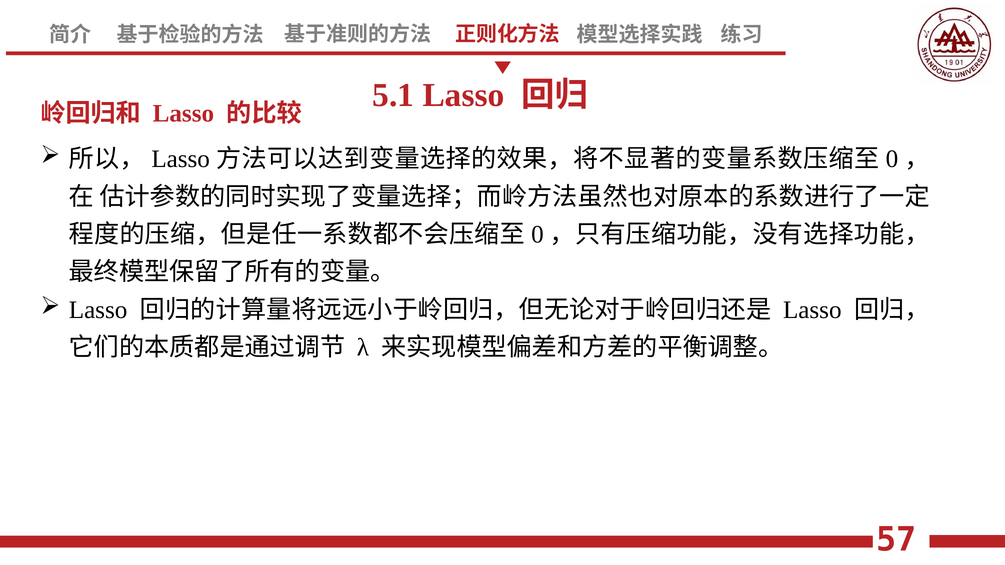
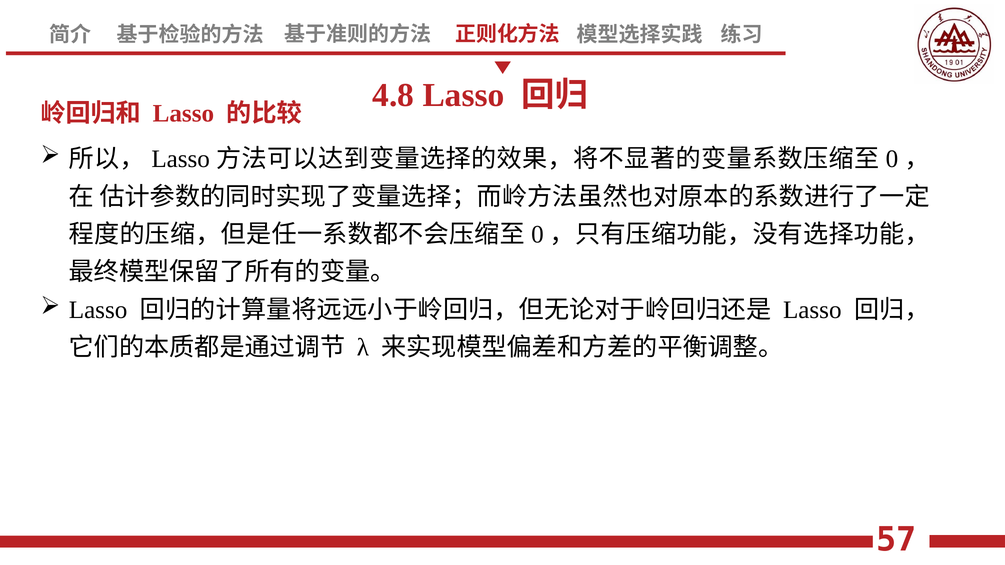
5.1: 5.1 -> 4.8 (393, 95)
